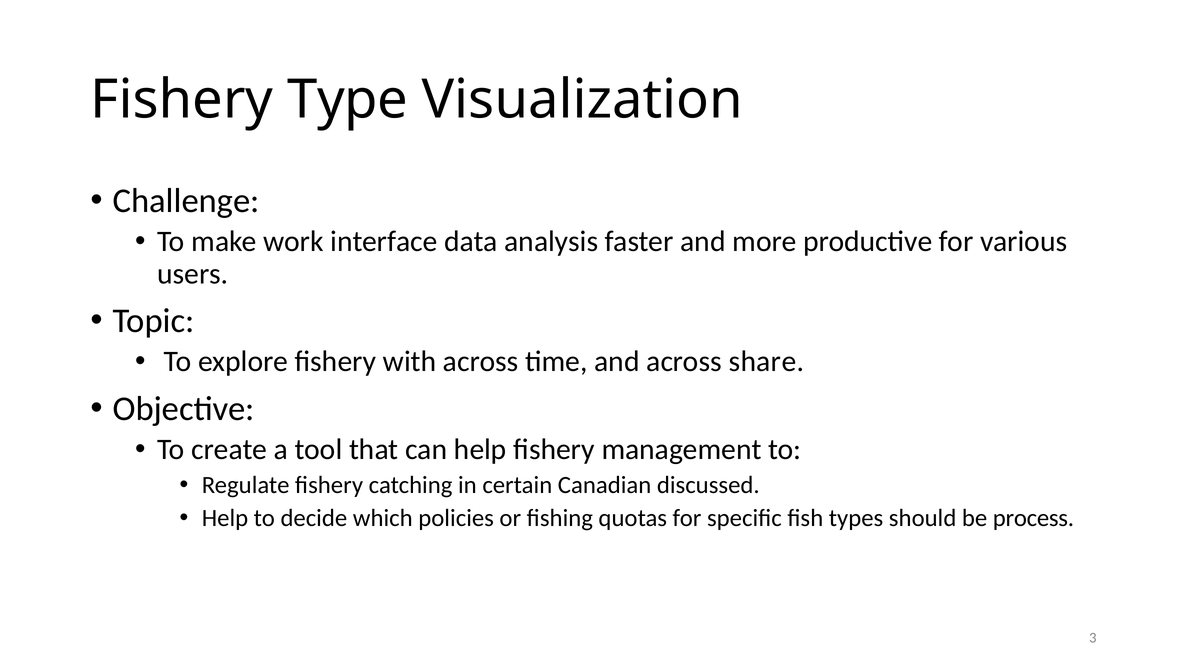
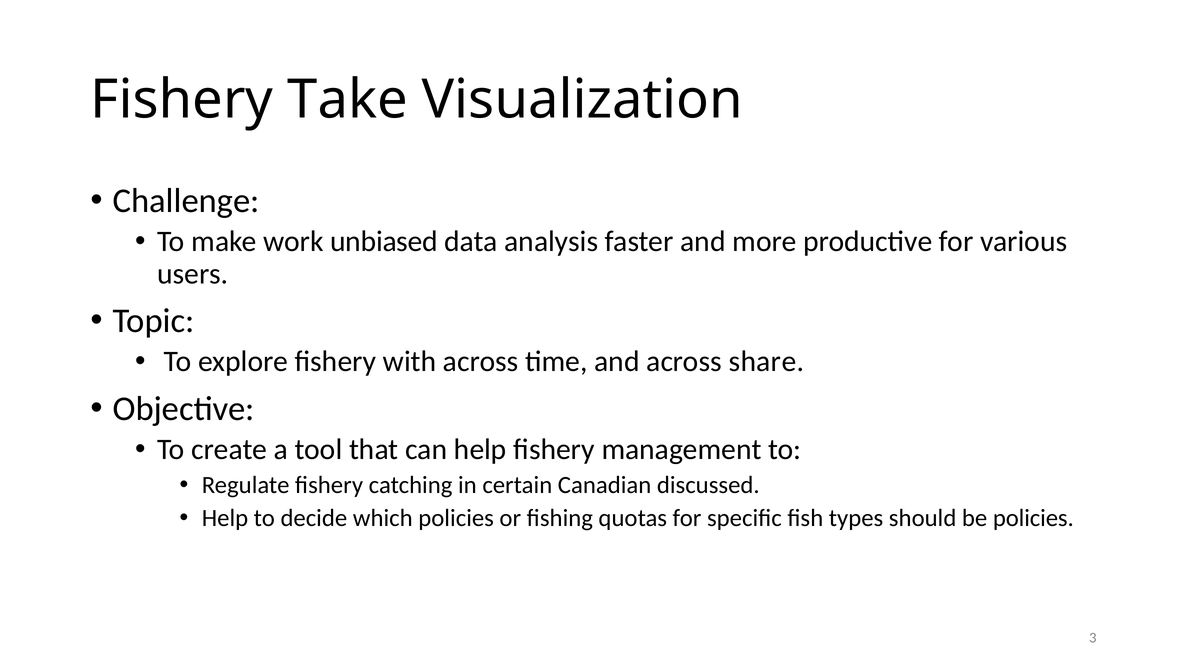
Type: Type -> Take (348, 100)
interface: interface -> unbiased (384, 242)
be process: process -> policies (1033, 518)
